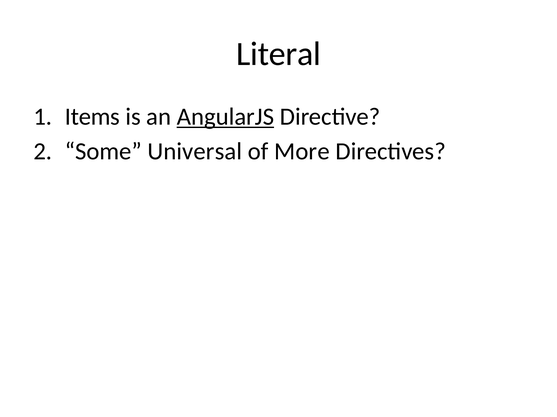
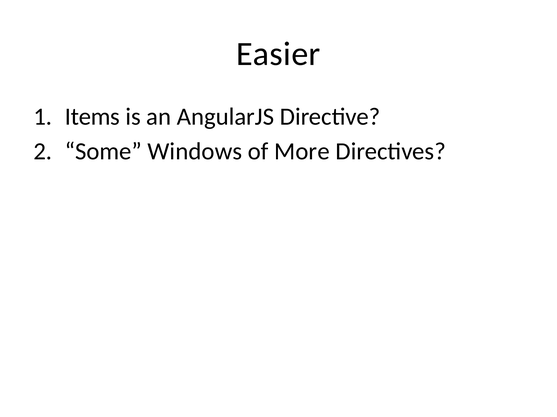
Literal: Literal -> Easier (278, 54)
AngularJS underline: present -> none (225, 117)
Universal: Universal -> Windows (195, 152)
